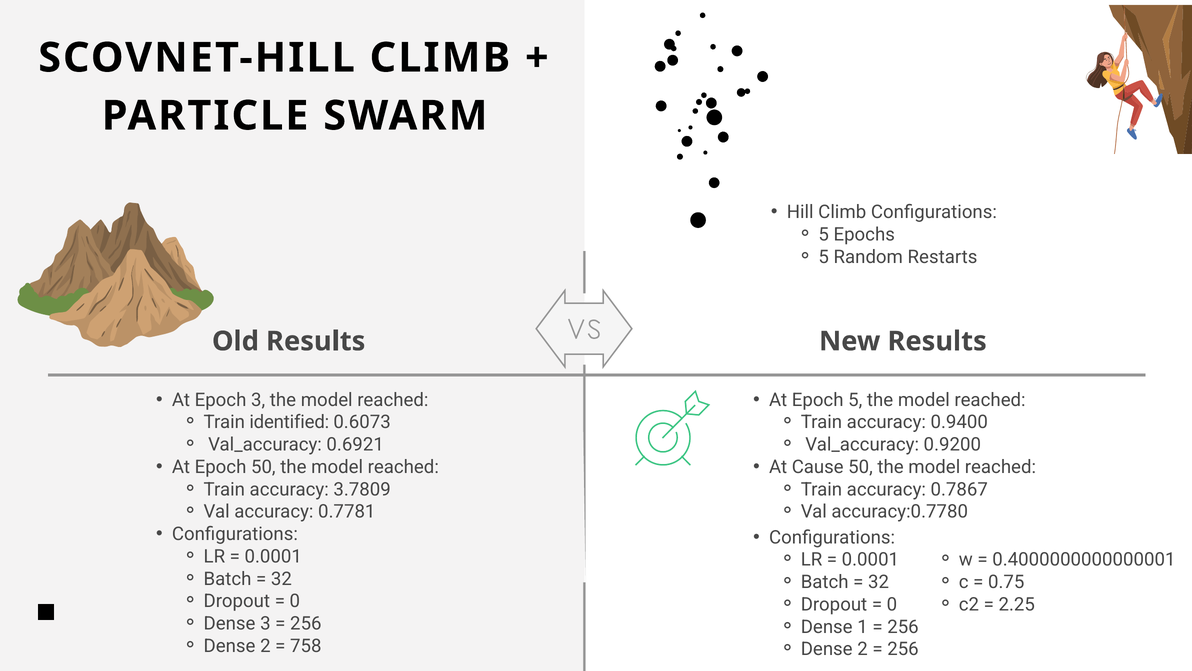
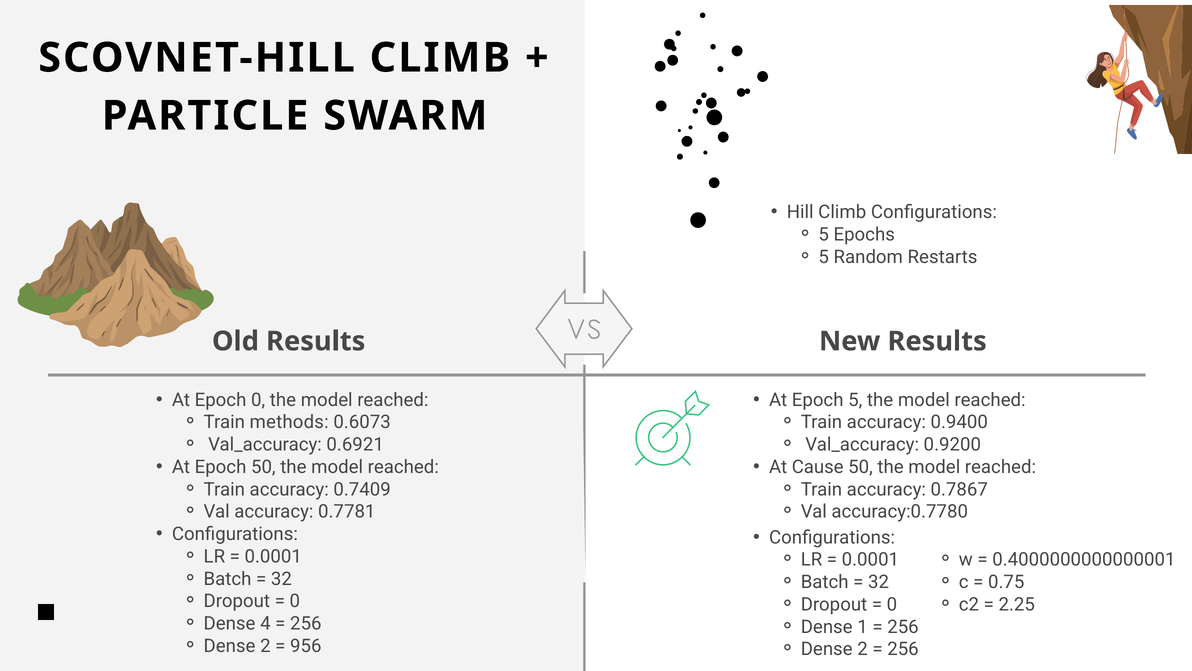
Epoch 3: 3 -> 0 (258, 400)
identified: identified -> methods (289, 422)
3.7809: 3.7809 -> 0.7409 (362, 489)
Dense 3: 3 -> 4 (265, 623)
758: 758 -> 956 (306, 646)
